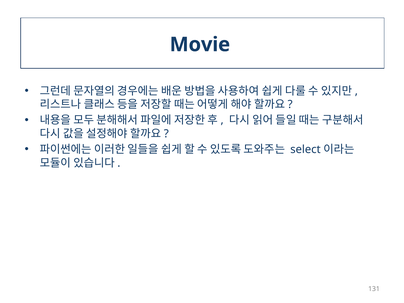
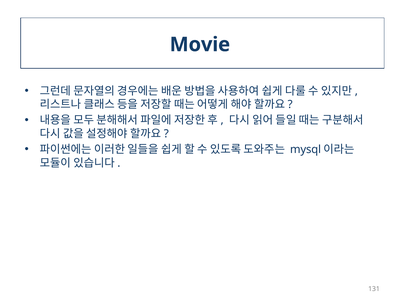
select: select -> mysql (306, 150)
